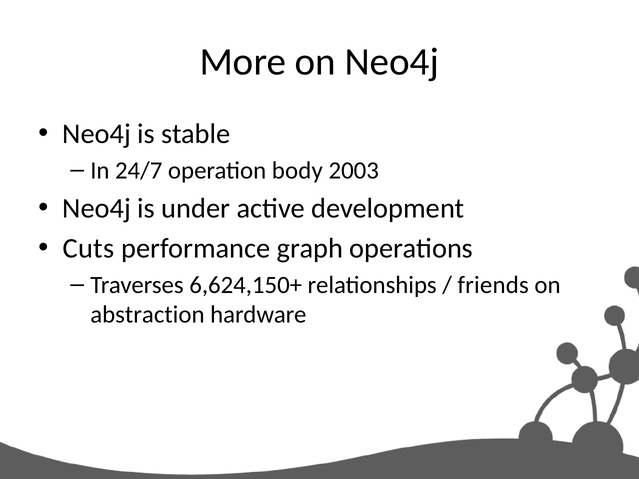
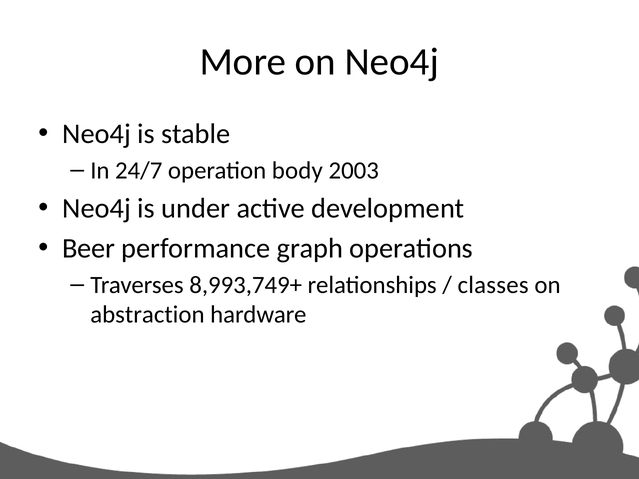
Cuts: Cuts -> Beer (89, 248)
6,624,150+: 6,624,150+ -> 8,993,749+ (246, 285)
friends: friends -> classes (493, 285)
